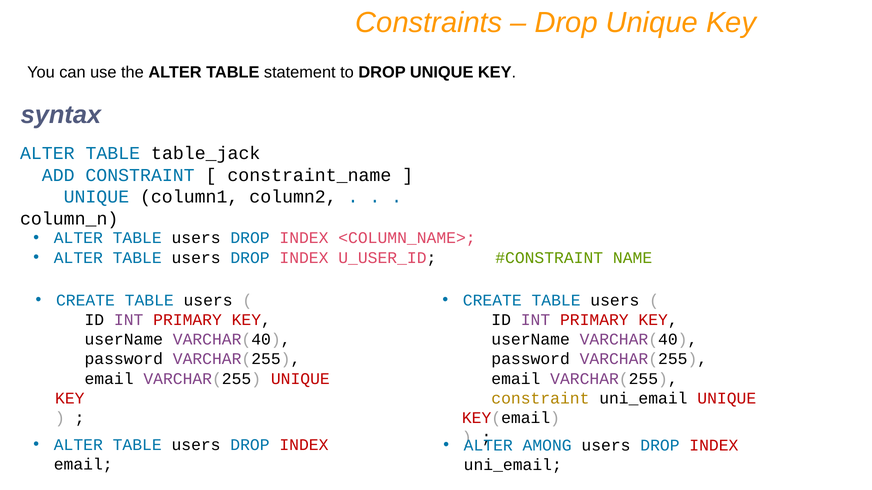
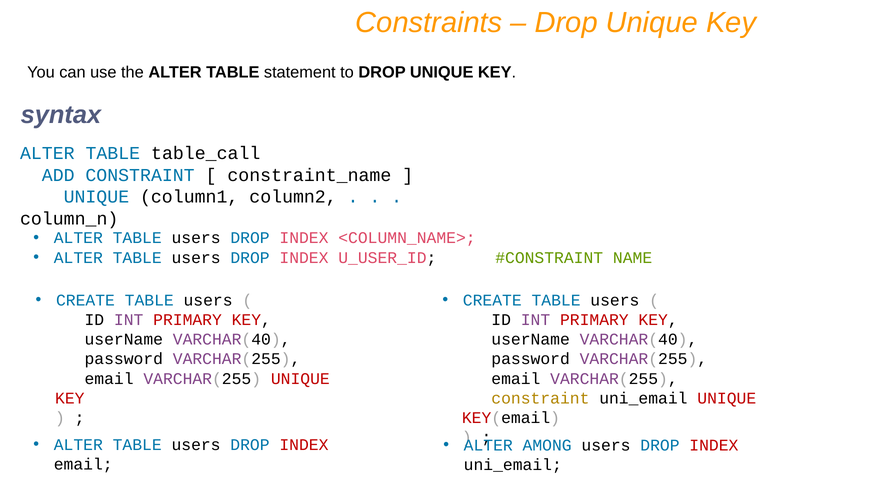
table_jack: table_jack -> table_call (206, 153)
